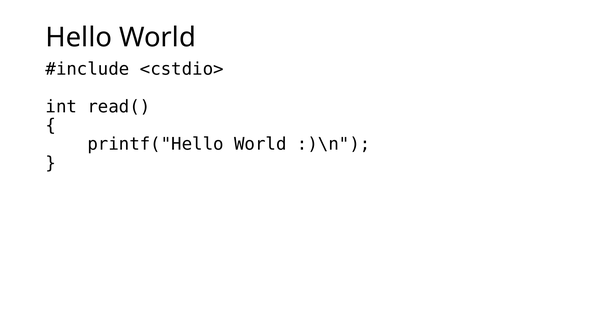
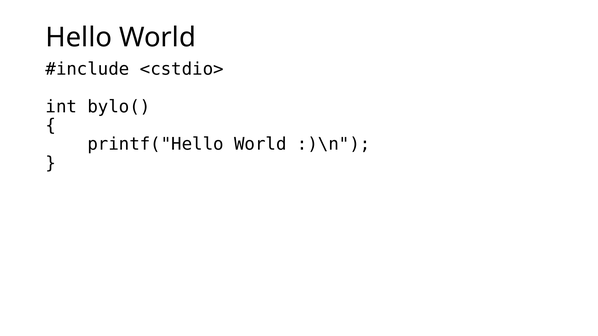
read(: read( -> bylo( (119, 107)
